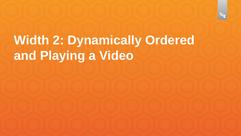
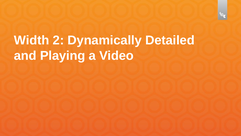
Ordered: Ordered -> Detailed (170, 40)
